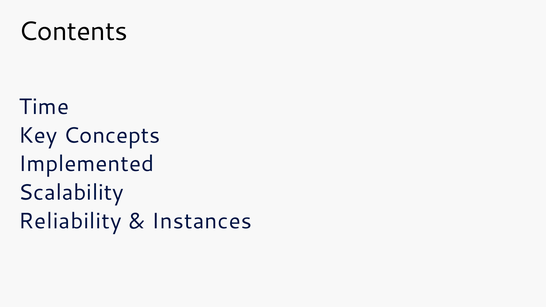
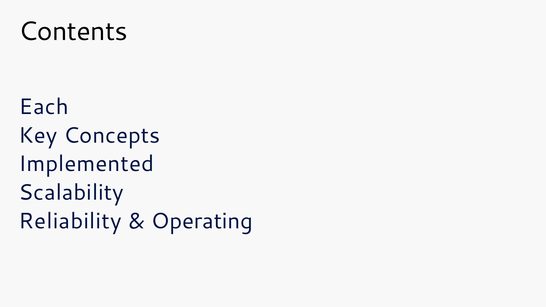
Time: Time -> Each (44, 107)
Instances: Instances -> Operating (202, 221)
